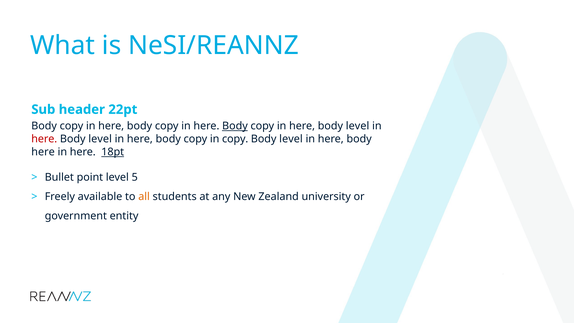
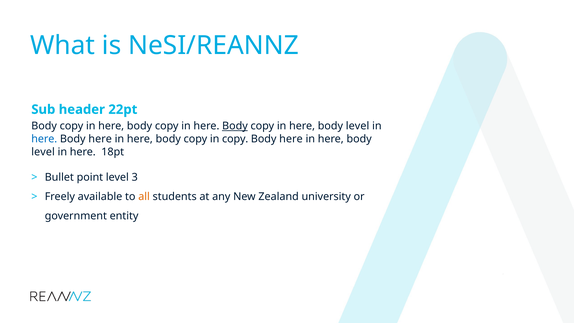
here colour: red -> blue (44, 139)
level: level -> here (100, 139)
level: level -> here (291, 139)
here: here -> level (43, 152)
18pt underline: present -> none (113, 152)
5: 5 -> 3 (135, 177)
